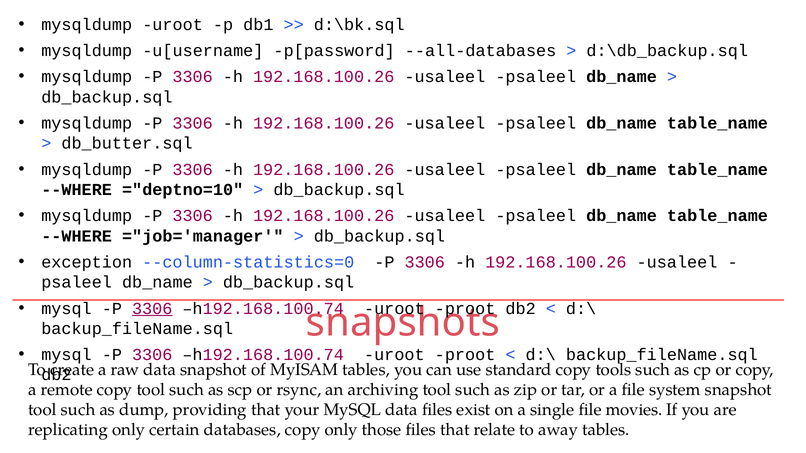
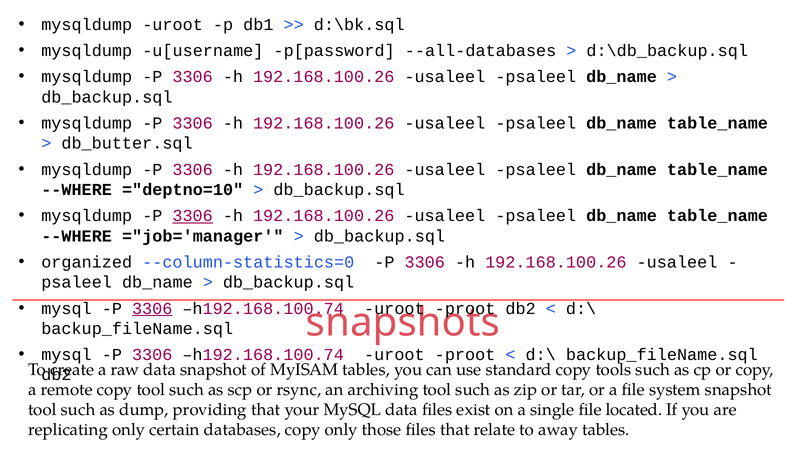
3306 underline: none -> present (193, 216)
exception: exception -> organized (87, 262)
movies: movies -> located (634, 410)
